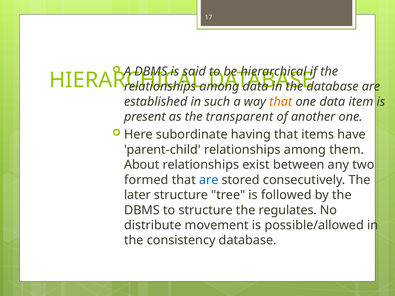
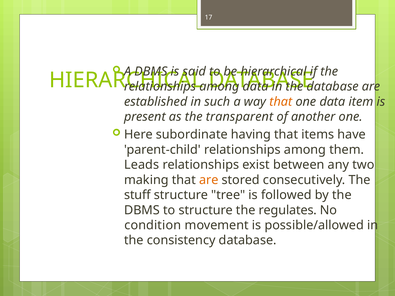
About: About -> Leads (142, 165)
formed: formed -> making (146, 180)
are colour: blue -> orange (209, 180)
later: later -> stuff (137, 195)
distribute: distribute -> condition (153, 225)
